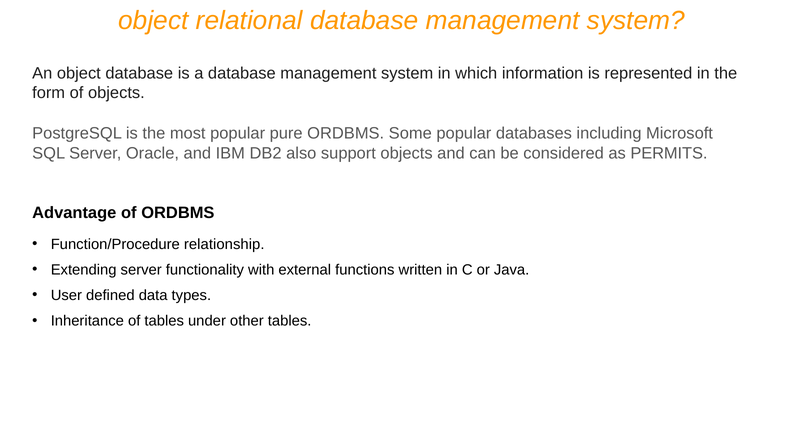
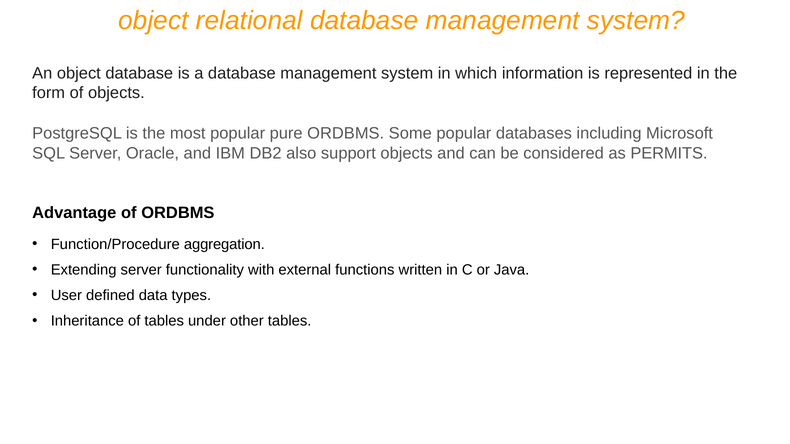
relationship: relationship -> aggregation (224, 244)
